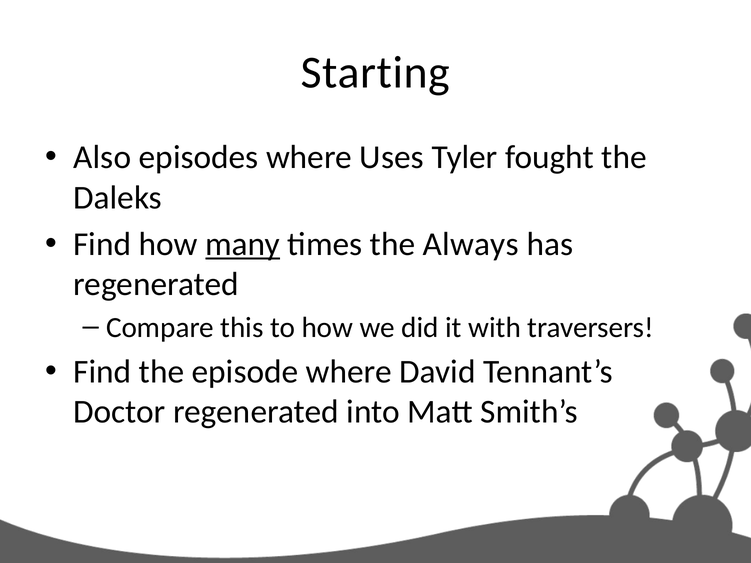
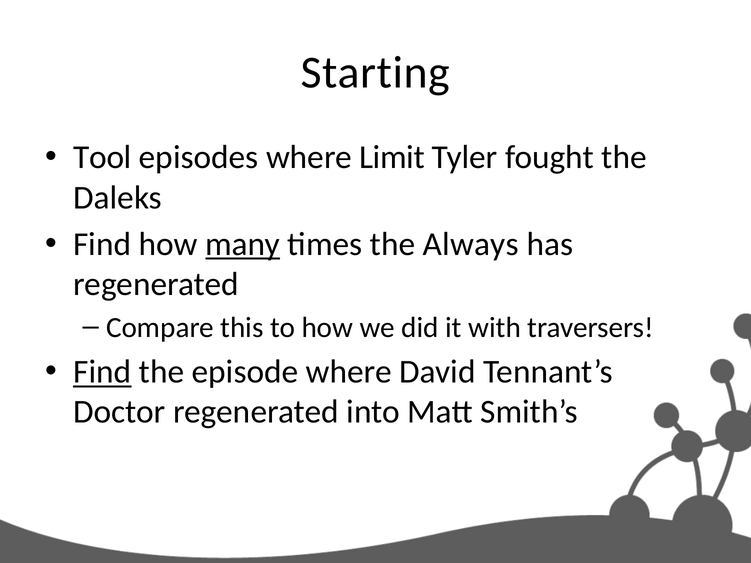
Also: Also -> Tool (102, 158)
Uses: Uses -> Limit (392, 158)
Find underline: none -> present (102, 372)
